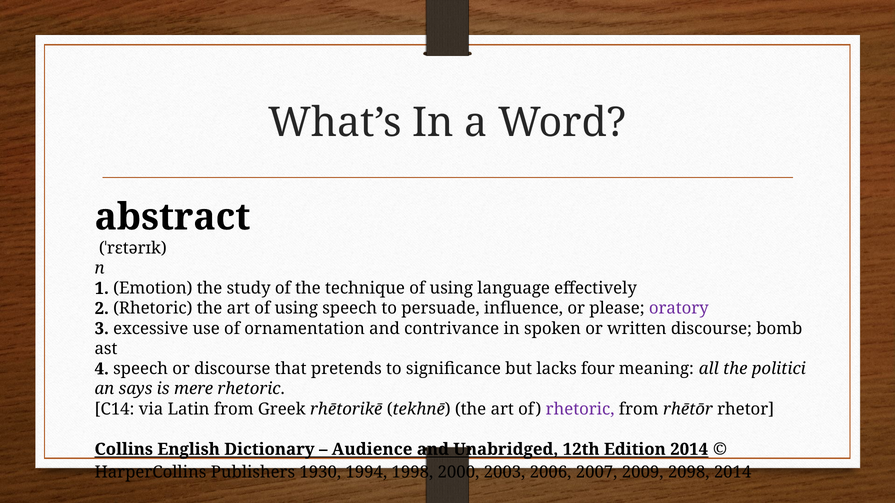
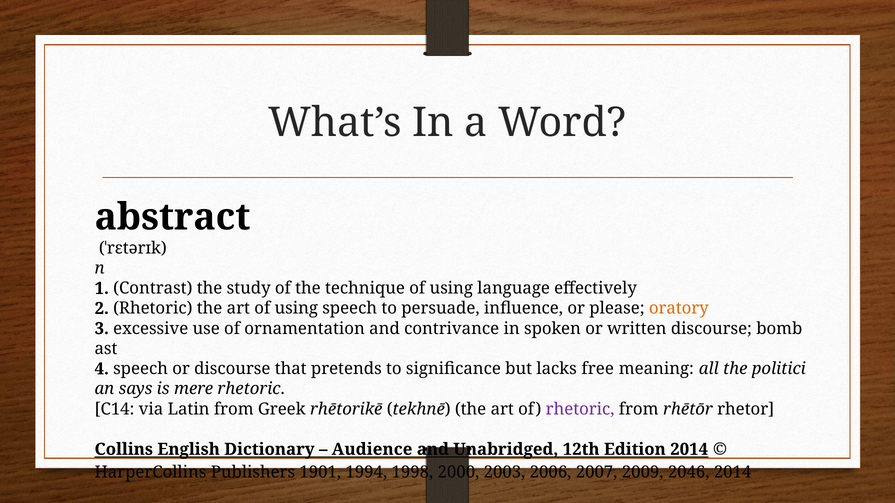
Emotion: Emotion -> Contrast (153, 289)
oratory colour: purple -> orange (679, 309)
four: four -> free (598, 369)
1930: 1930 -> 1901 (320, 473)
2098: 2098 -> 2046 (689, 473)
